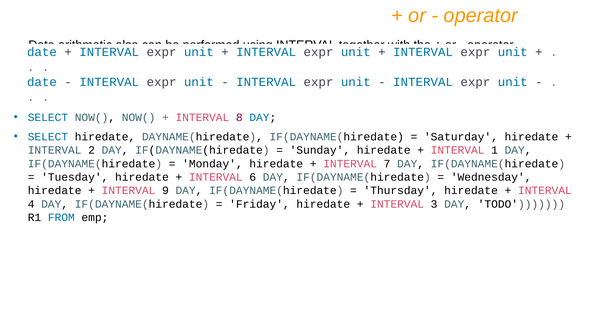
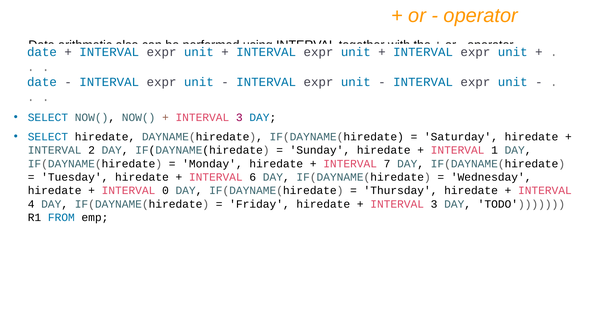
8: 8 -> 3 (239, 117)
9: 9 -> 0 (165, 191)
